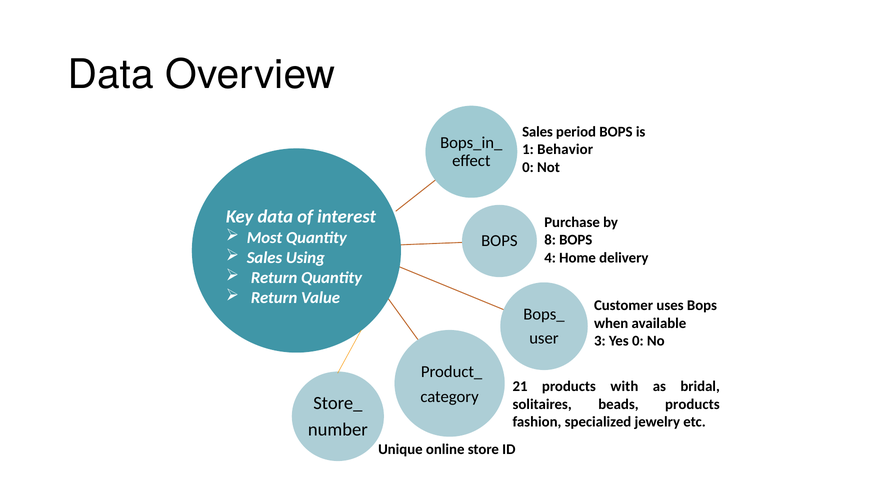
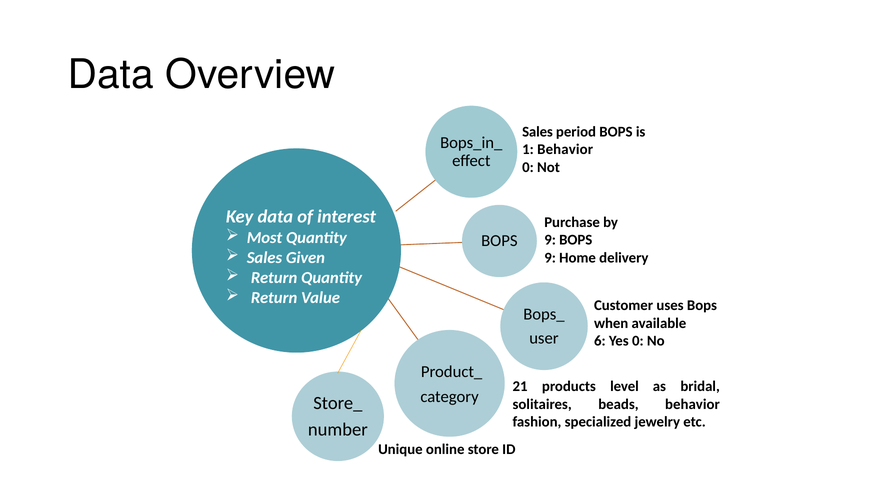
8: 8 -> 9 (550, 240)
Using: Using -> Given (305, 258)
4: 4 -> 9 (550, 258)
3: 3 -> 6 (600, 341)
with: with -> level (624, 386)
beads products: products -> behavior (692, 404)
